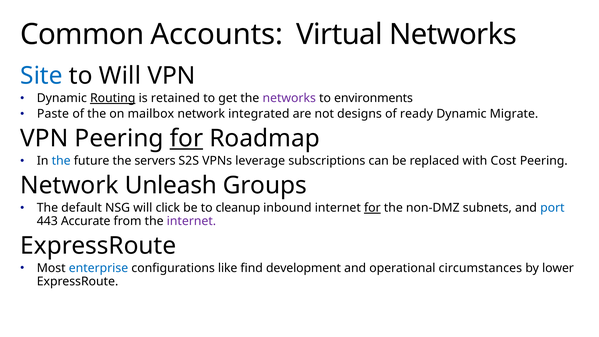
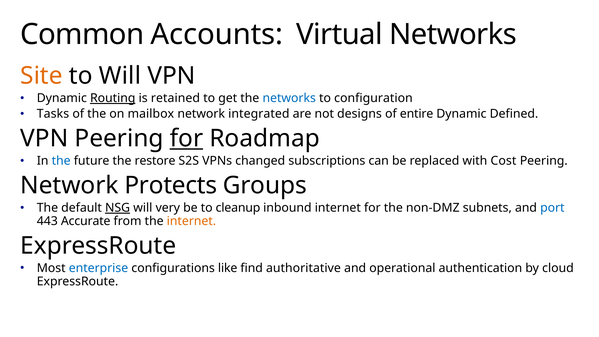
Site colour: blue -> orange (41, 76)
networks colour: purple -> blue (289, 98)
environments: environments -> configuration (373, 98)
Paste: Paste -> Tasks (53, 114)
ready: ready -> entire (417, 114)
Migrate: Migrate -> Defined (514, 114)
servers: servers -> restore (155, 161)
leverage: leverage -> changed (260, 161)
Unleash: Unleash -> Protects (171, 185)
NSG underline: none -> present (118, 208)
click: click -> very (168, 208)
for underline: present -> none (372, 208)
internet colour: purple -> orange (191, 221)
development: development -> authoritative (303, 268)
circumstances: circumstances -> authentication (480, 268)
lower: lower -> cloud (558, 268)
